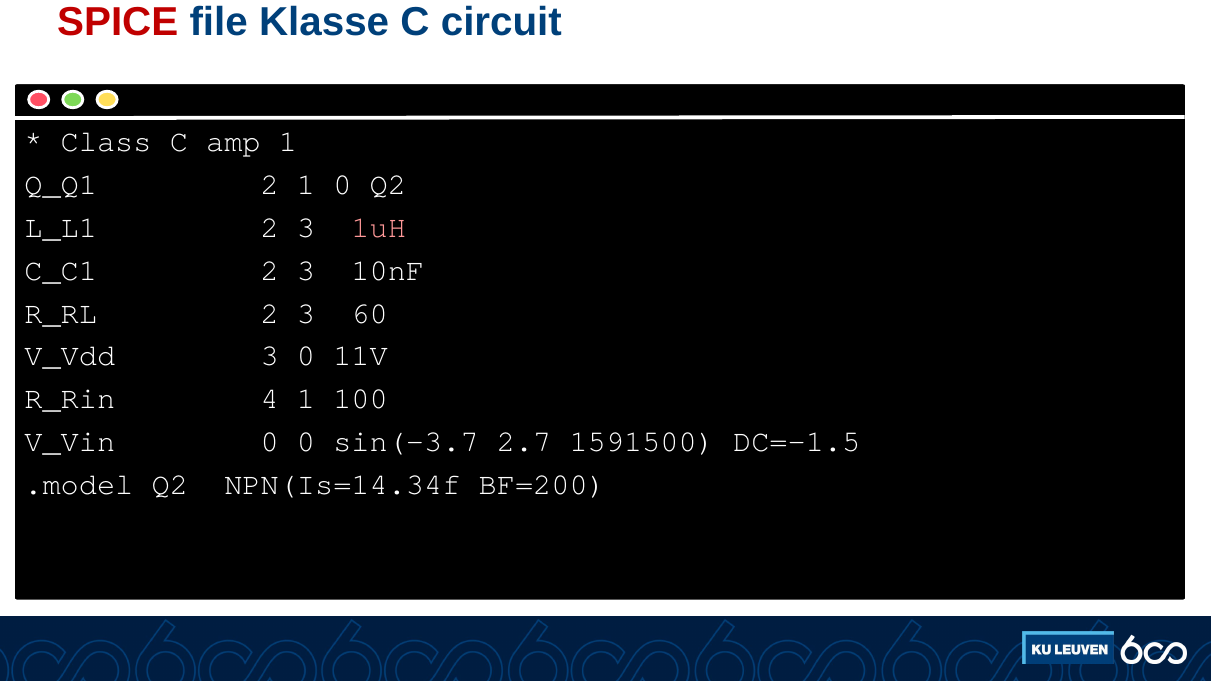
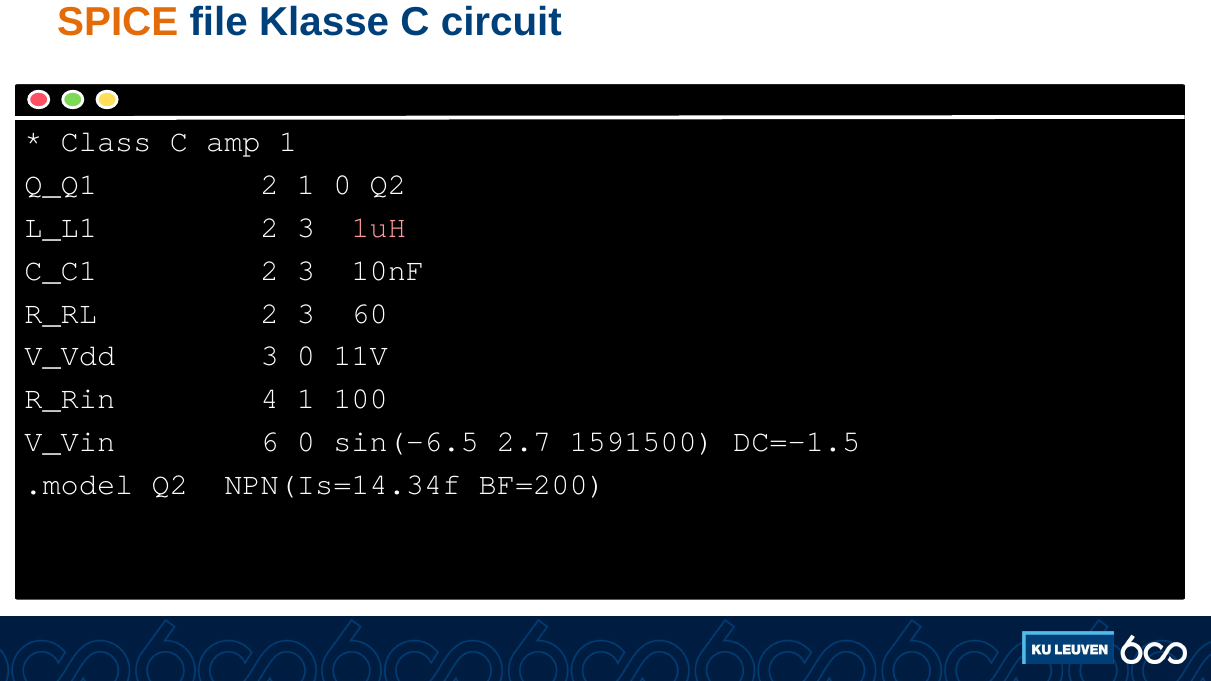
SPICE colour: red -> orange (118, 22)
V_Vin 0: 0 -> 6 (270, 442)
sin(-3.7: sin(-3.7 -> sin(-6.5 (406, 442)
